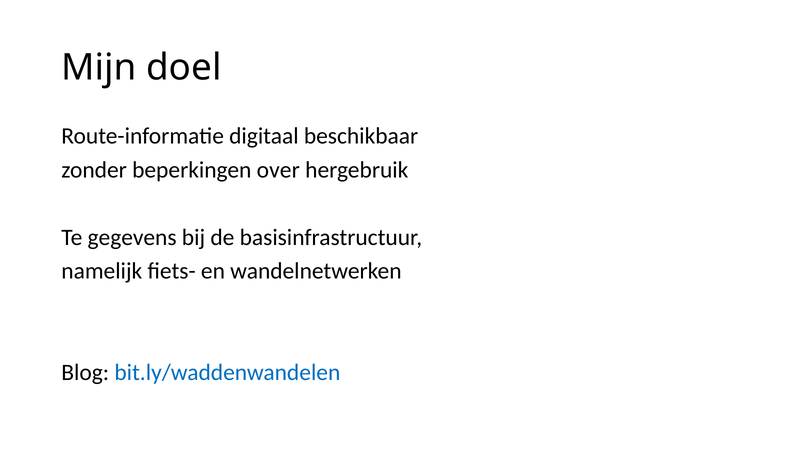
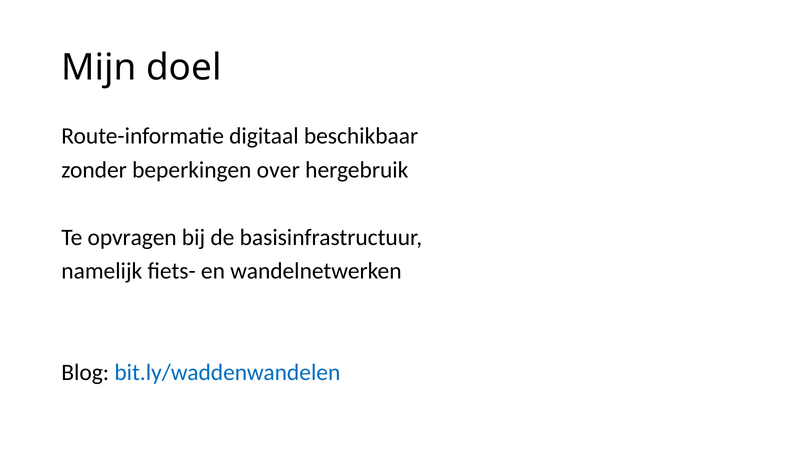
gegevens: gegevens -> opvragen (132, 237)
